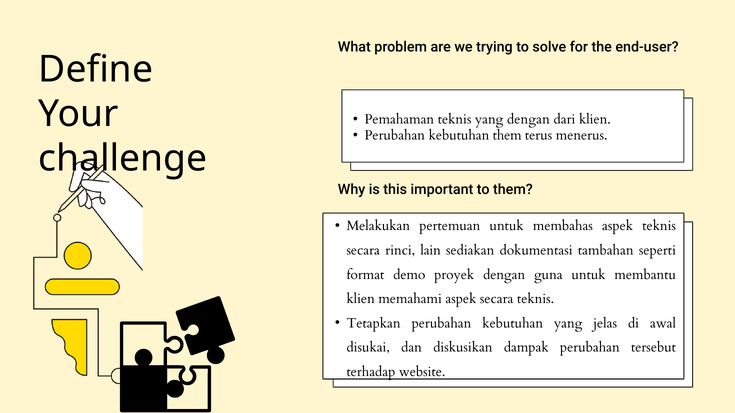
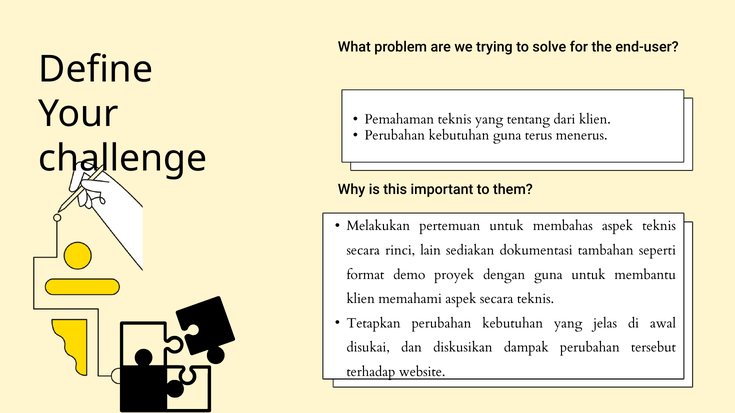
yang dengan: dengan -> tentang (529, 119)
kebutuhan them: them -> guna (507, 136)
